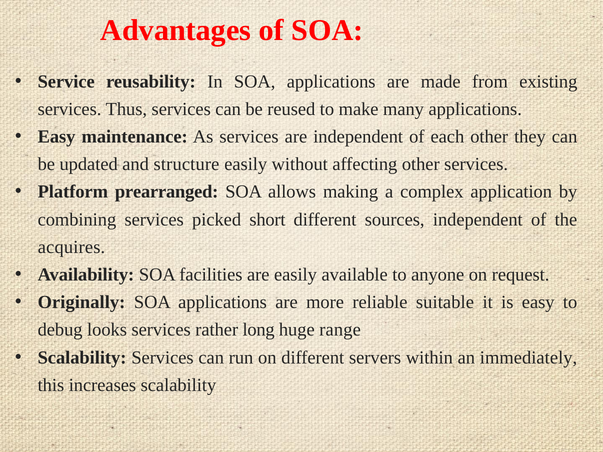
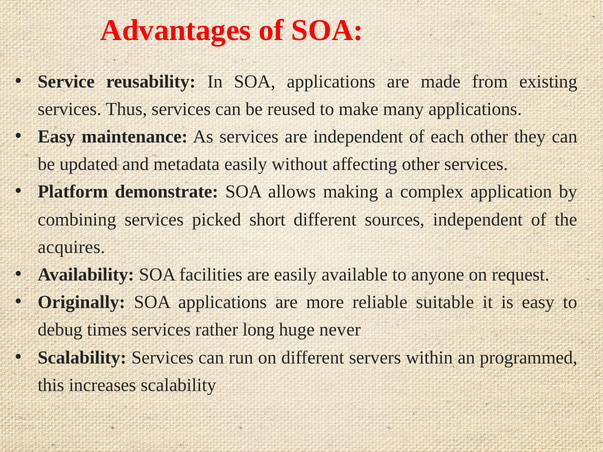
structure: structure -> metadata (187, 164)
prearranged: prearranged -> demonstrate (167, 192)
looks: looks -> times (107, 330)
range: range -> never (340, 330)
immediately: immediately -> programmed (529, 358)
